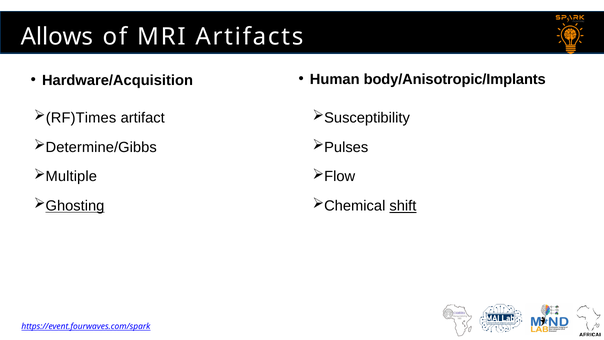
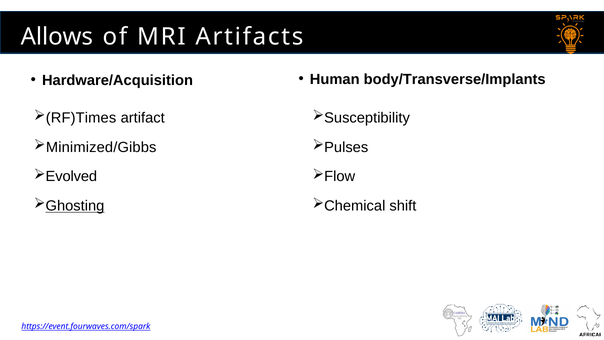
body/Anisotropic/Implants: body/Anisotropic/Implants -> body/Transverse/Implants (455, 79)
Determine/Gibbs: Determine/Gibbs -> Minimized/Gibbs (101, 147)
Multiple: Multiple -> Evolved (71, 176)
shift underline: present -> none (403, 206)
